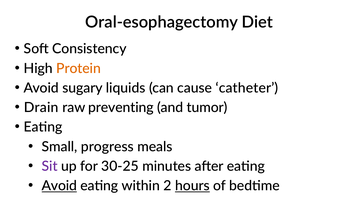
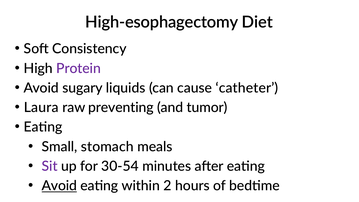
Oral-esophagectomy: Oral-esophagectomy -> High-esophagectomy (162, 22)
Protein colour: orange -> purple (79, 68)
Drain: Drain -> Laura (41, 108)
progress: progress -> stomach (107, 147)
30-25: 30-25 -> 30-54 (120, 166)
hours underline: present -> none (192, 186)
